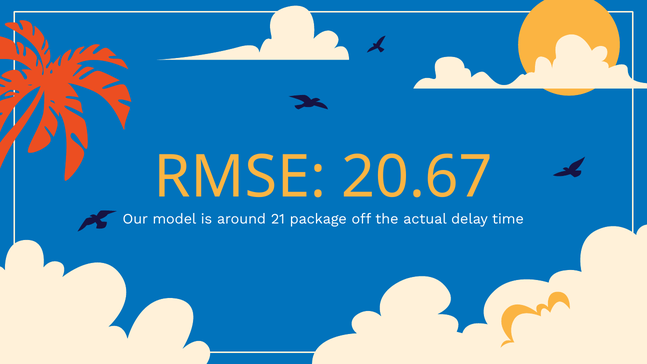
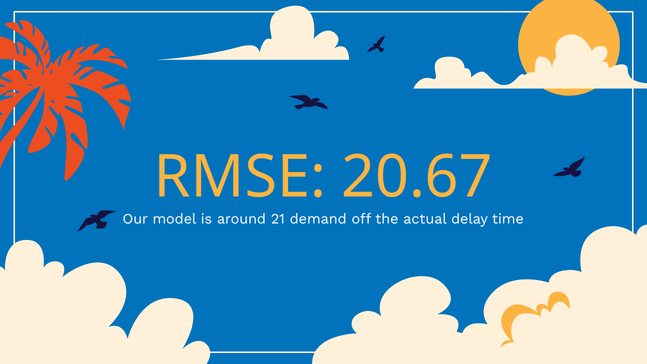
package: package -> demand (318, 219)
